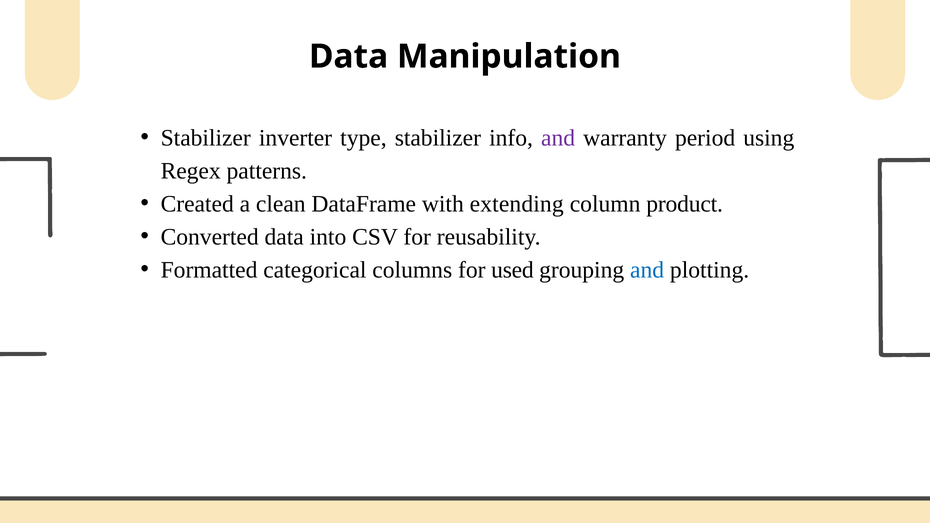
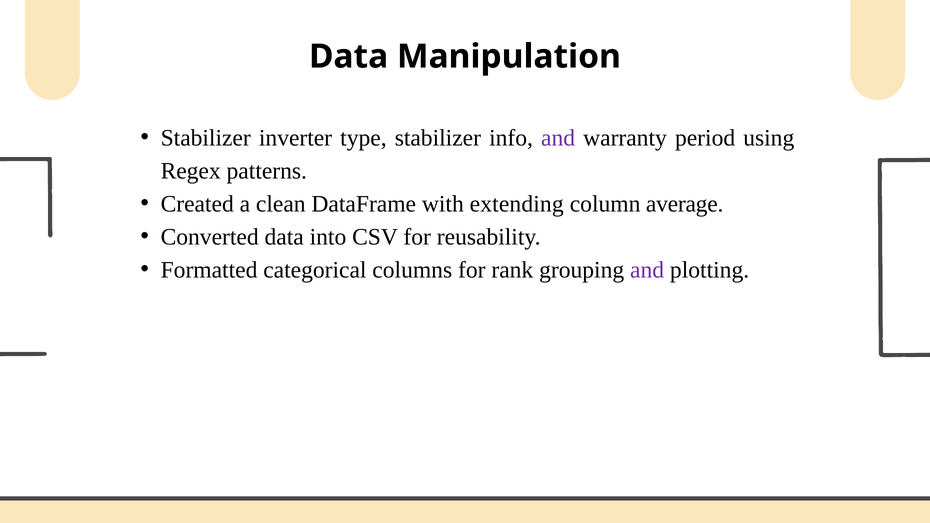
product: product -> average (685, 204)
used: used -> rank (512, 270)
and colour: blue -> purple (647, 270)
